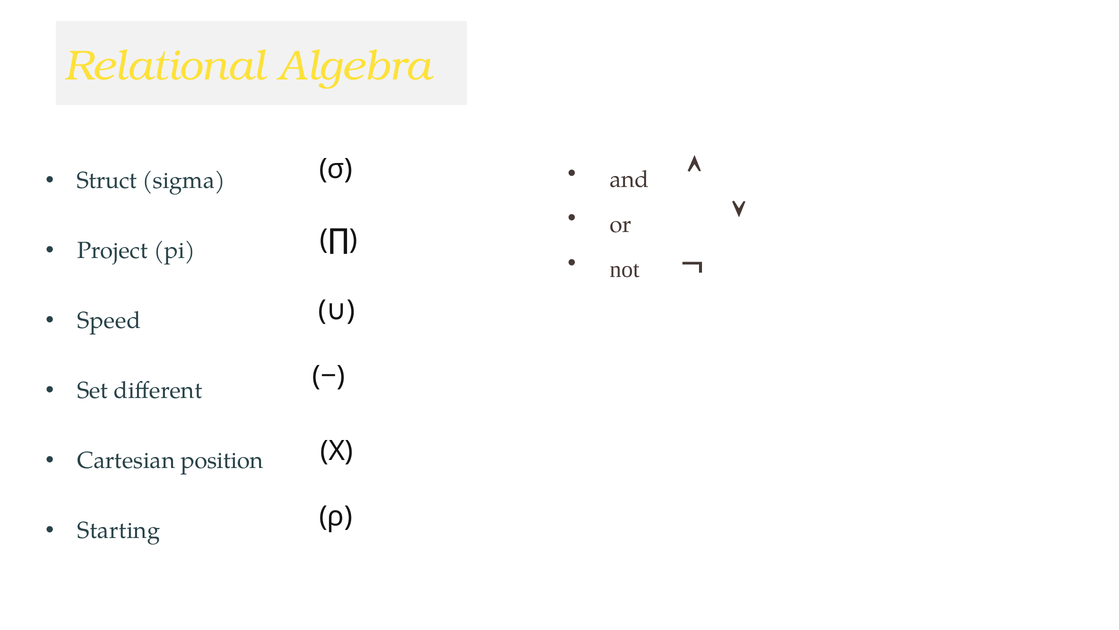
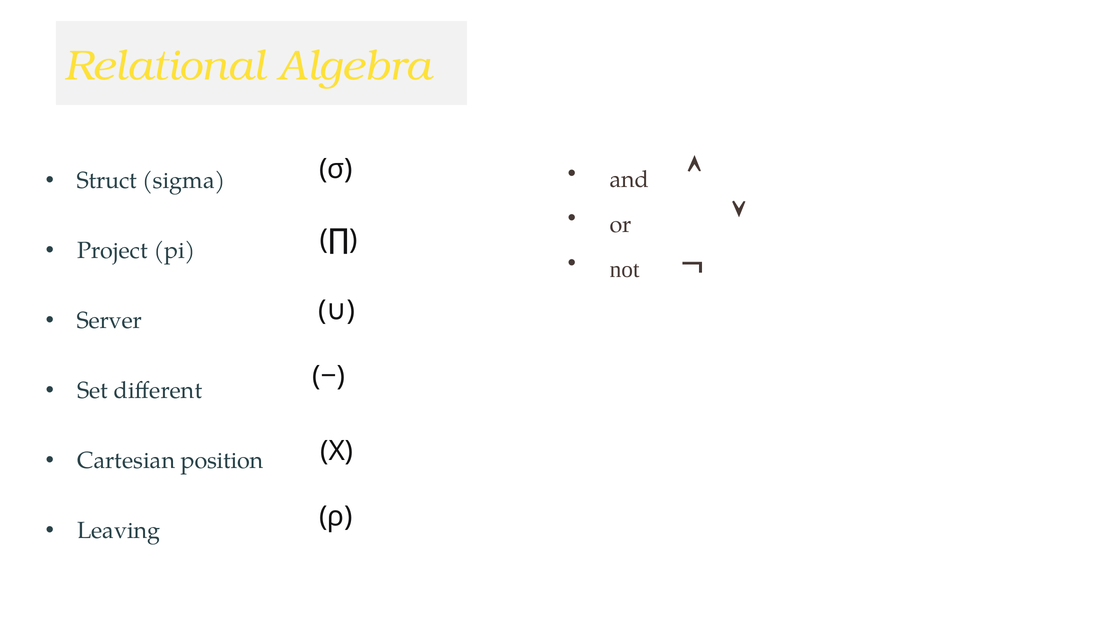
Speed: Speed -> Server (109, 320)
Starting: Starting -> Leaving (119, 530)
